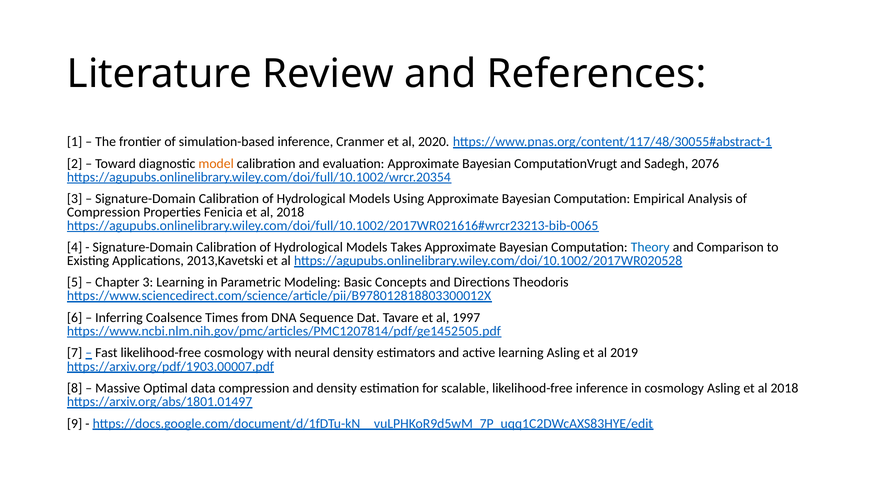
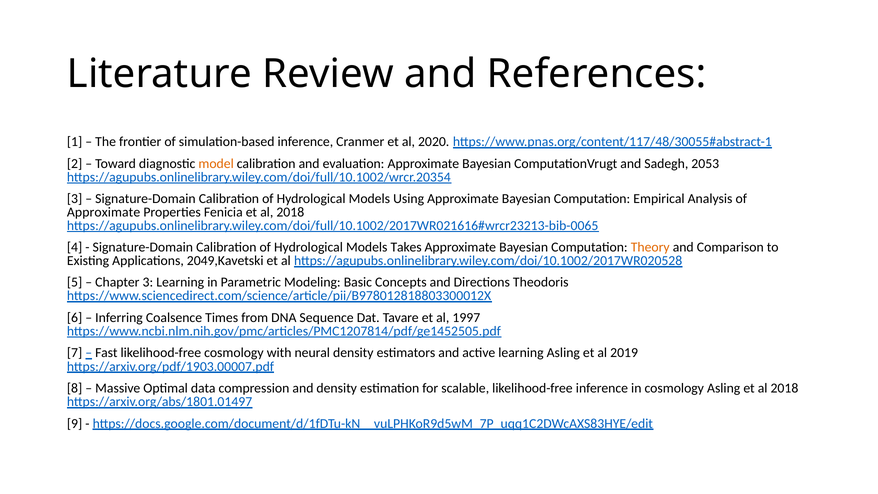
2076: 2076 -> 2053 (705, 163)
Compression: Compression -> Approximate (104, 212)
Theory colour: blue -> orange (650, 247)
2013,Kavetski: 2013,Kavetski -> 2049,Kavetski (225, 261)
